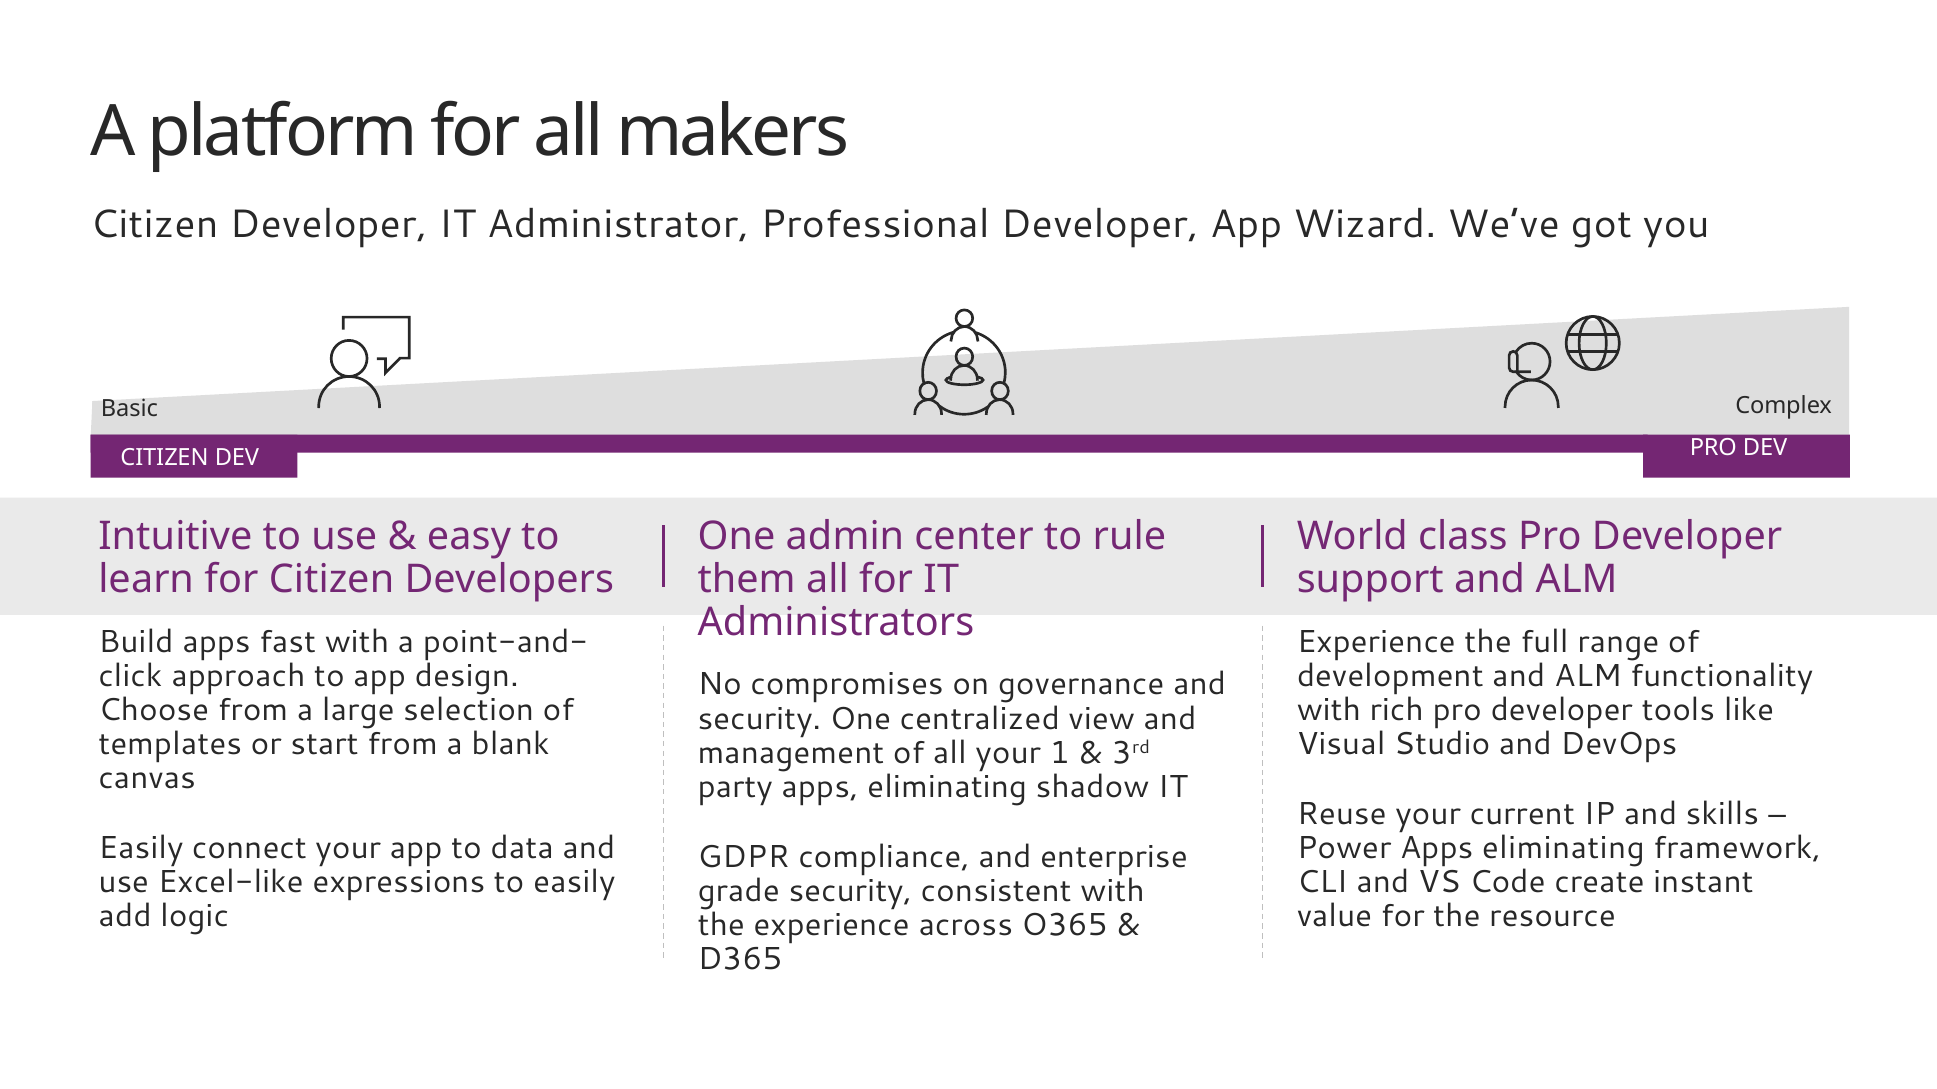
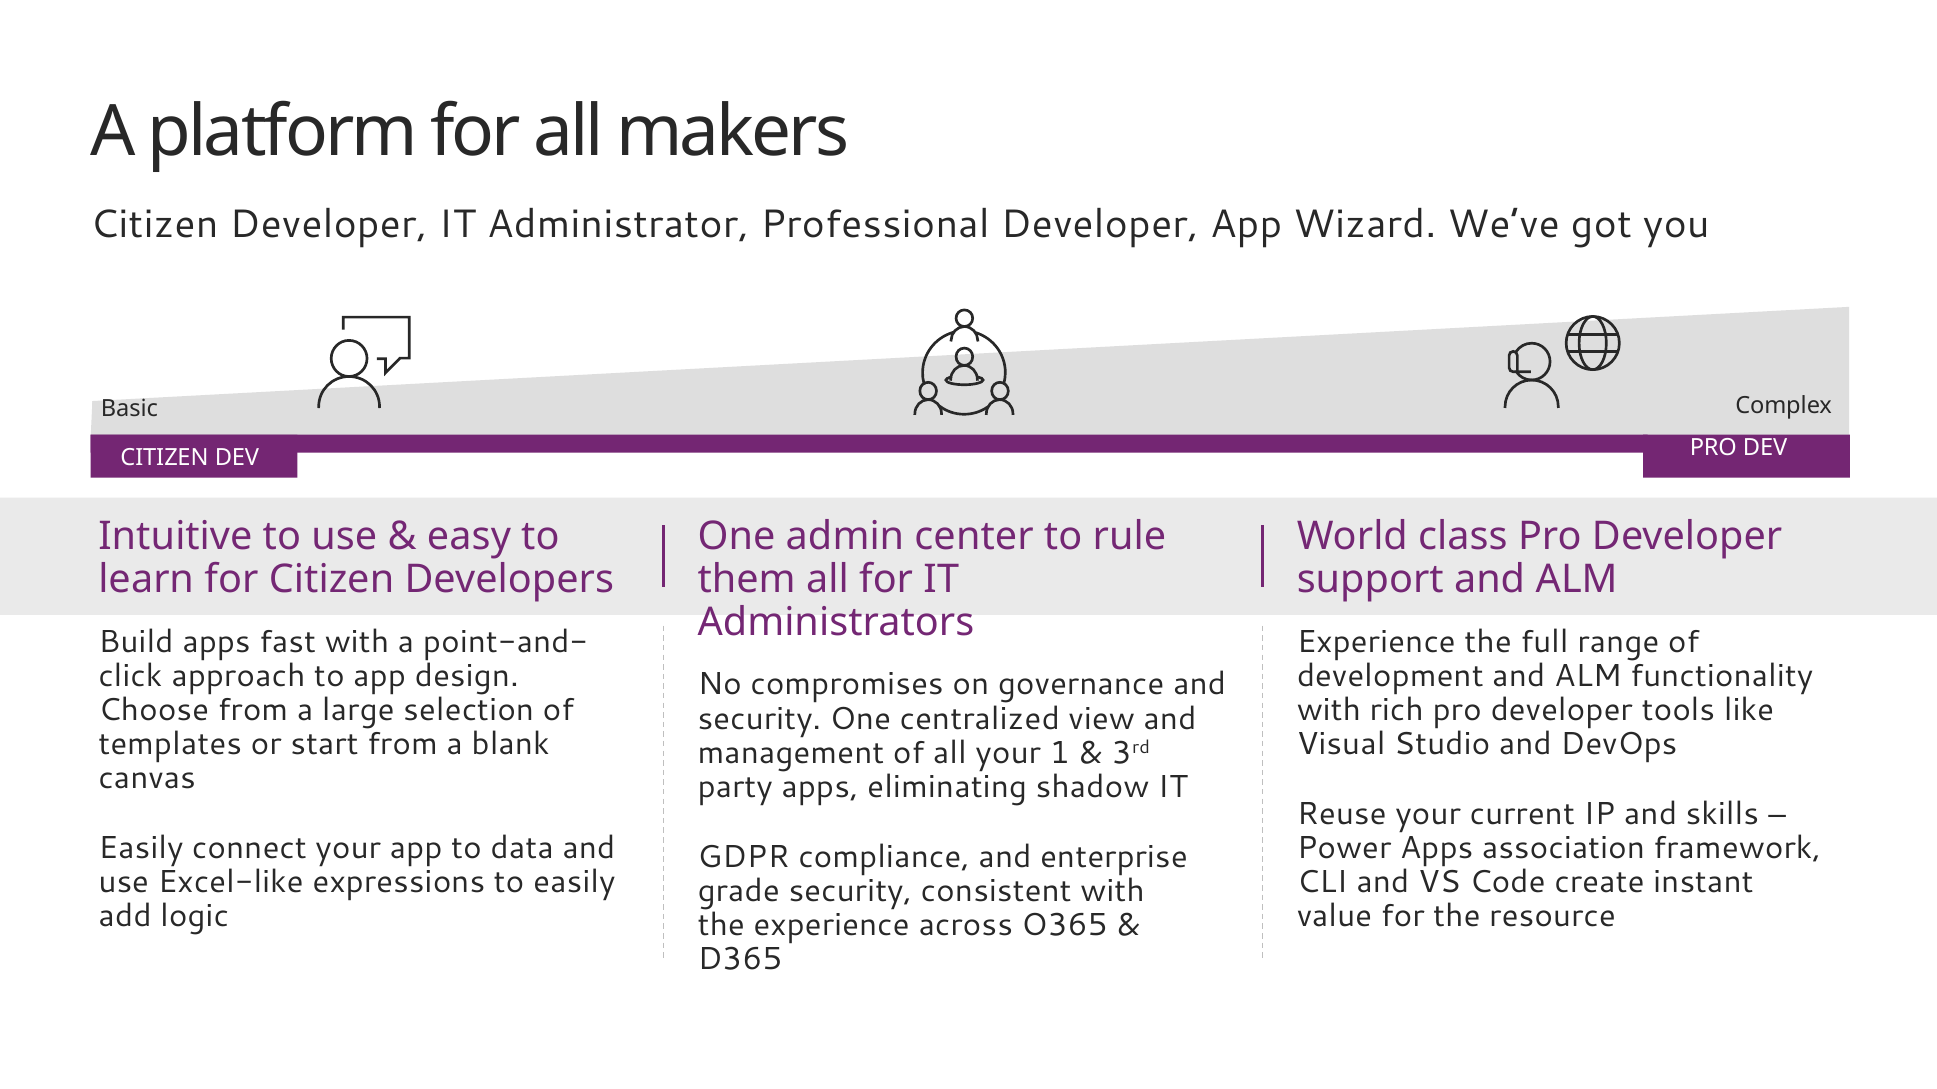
Power Apps eliminating: eliminating -> association (1563, 848)
